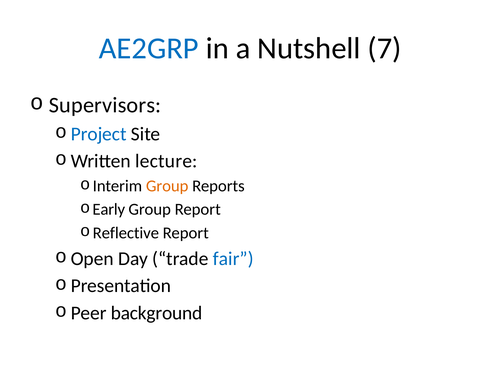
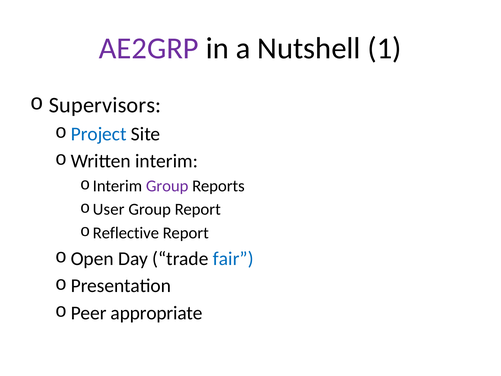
AE2GRP colour: blue -> purple (149, 48)
7: 7 -> 1 (385, 48)
Written lecture: lecture -> interim (167, 161)
Group colour: orange -> purple (167, 186)
Early: Early -> User (109, 209)
background: background -> appropriate (157, 313)
